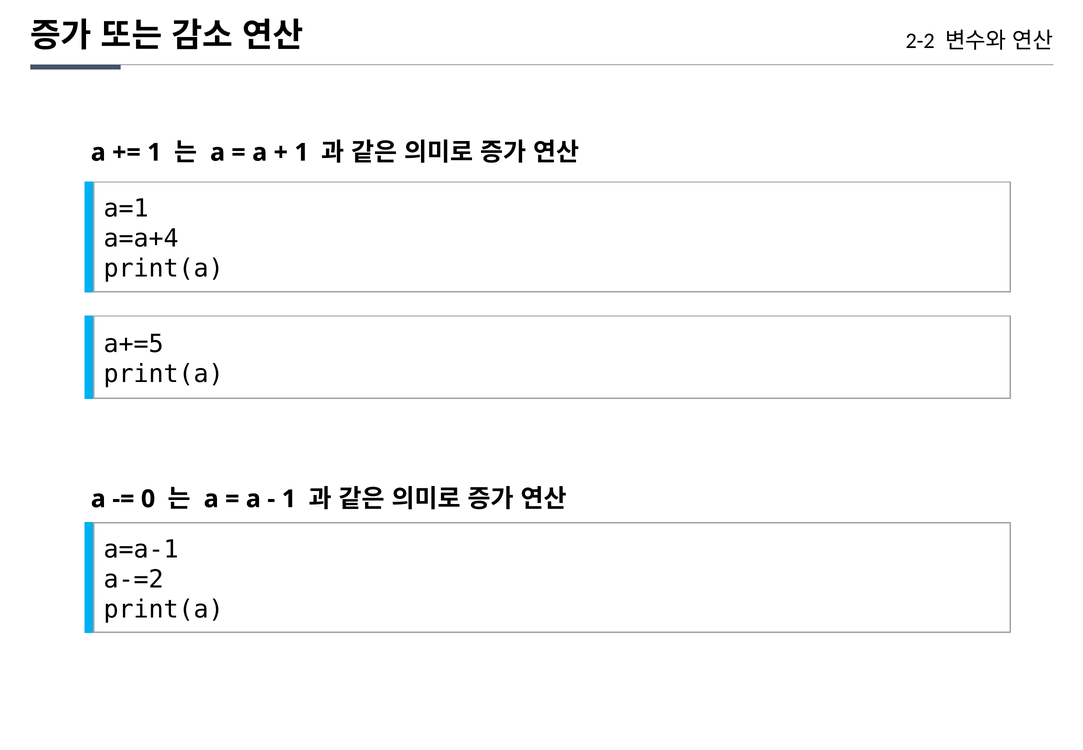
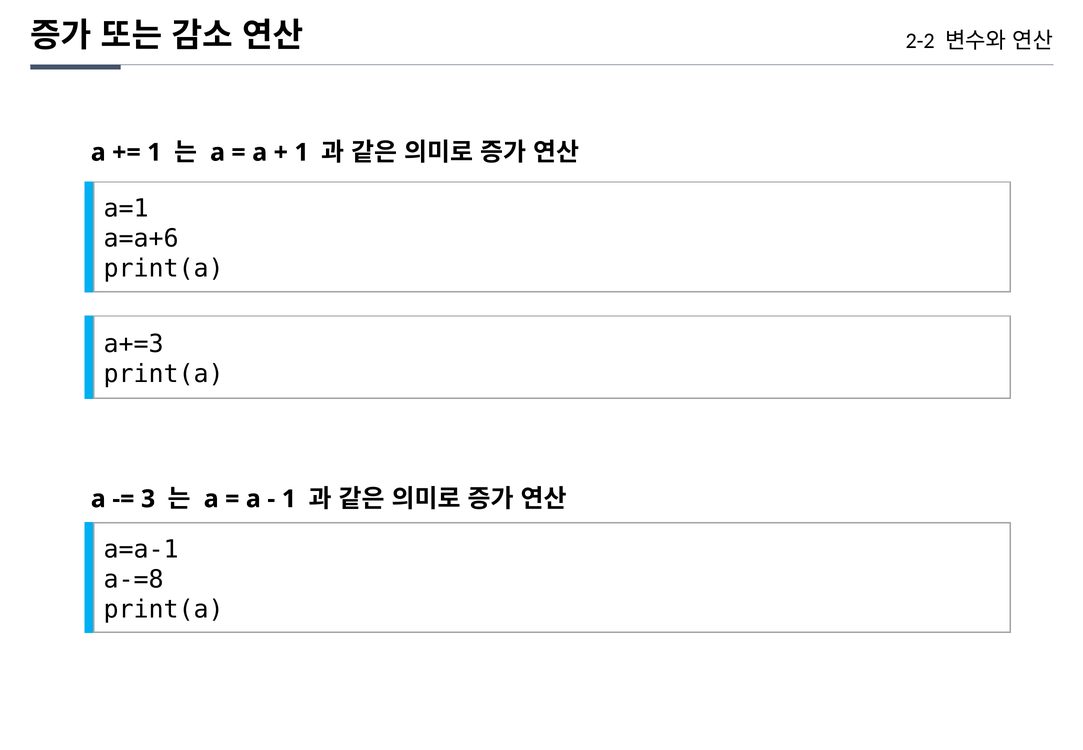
a=a+4: a=a+4 -> a=a+6 (141, 238)
a+=5: a+=5 -> a+=3 (134, 344)
0: 0 -> 3 (148, 499)
a-=2: a-=2 -> a-=8 (134, 579)
